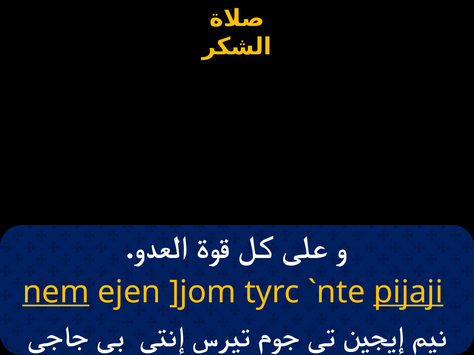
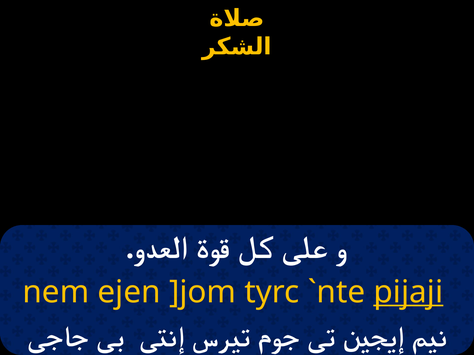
nem underline: present -> none (56, 292)
